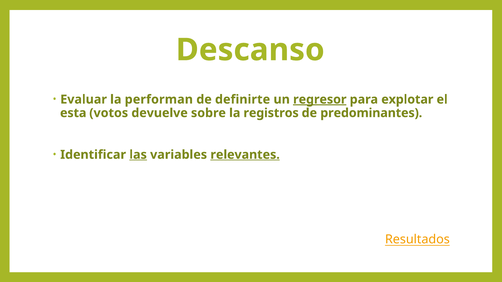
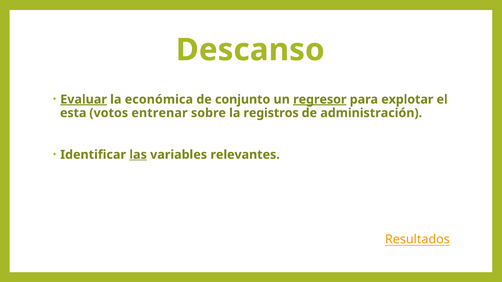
Evaluar underline: none -> present (84, 100)
performan: performan -> económica (159, 100)
definirte: definirte -> conjunto (243, 100)
devuelve: devuelve -> entrenar (159, 113)
predominantes: predominantes -> administración (371, 113)
relevantes underline: present -> none (245, 155)
